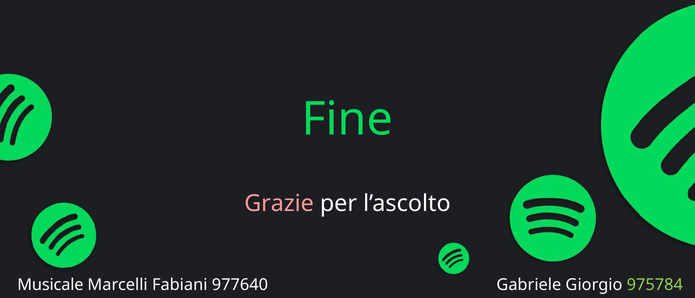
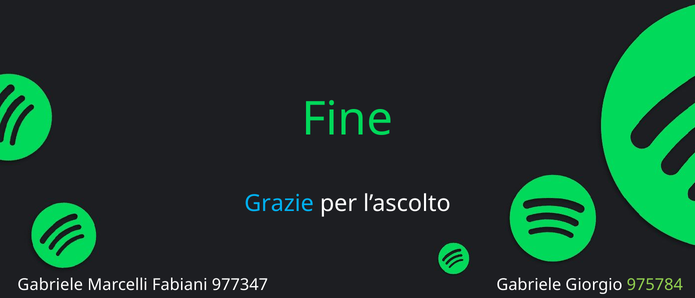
Grazie colour: pink -> light blue (279, 204)
Musicale: Musicale -> Gabriele (50, 285)
977640: 977640 -> 977347 (240, 285)
